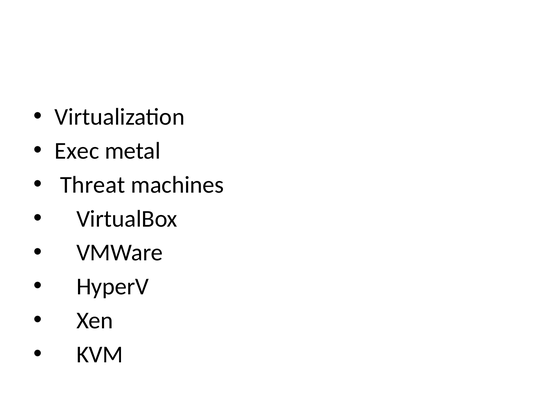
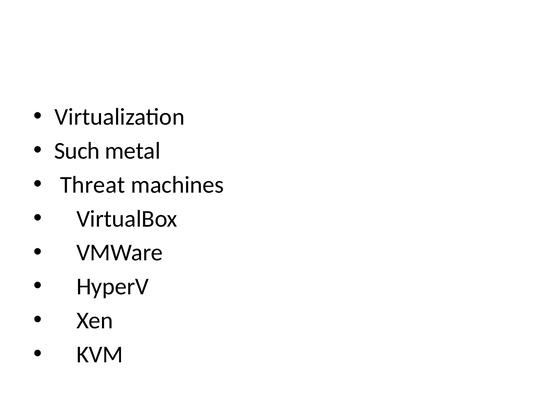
Exec: Exec -> Such (77, 151)
